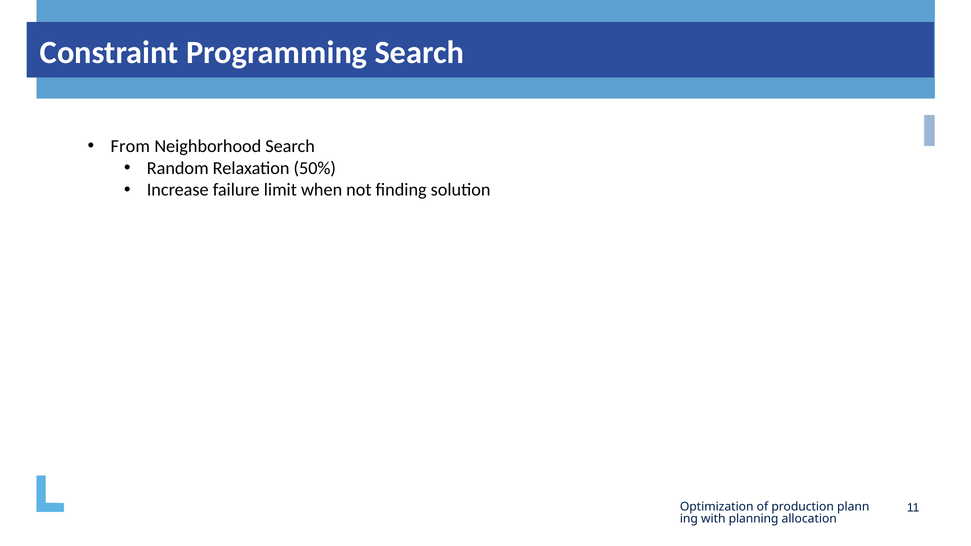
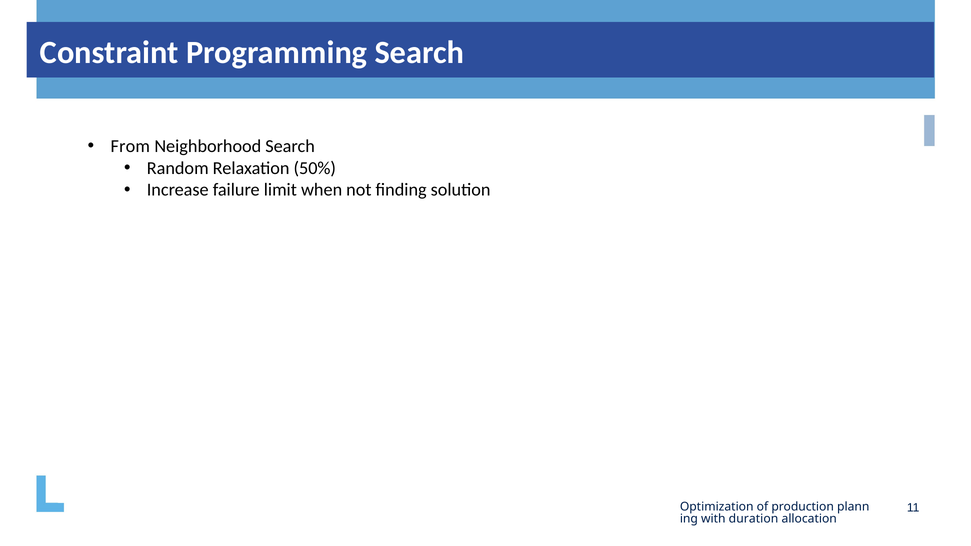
planning: planning -> duration (754, 519)
